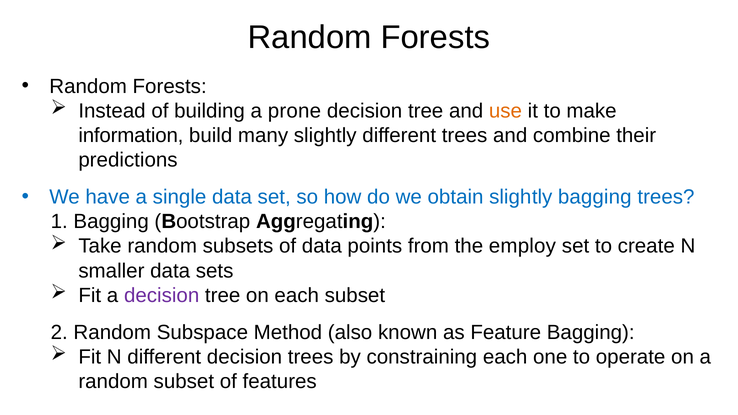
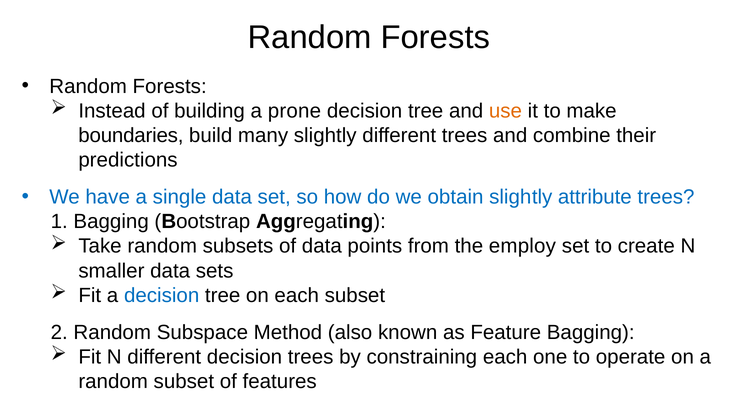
information: information -> boundaries (131, 135)
slightly bagging: bagging -> attribute (595, 197)
decision colour: purple -> blue (162, 295)
